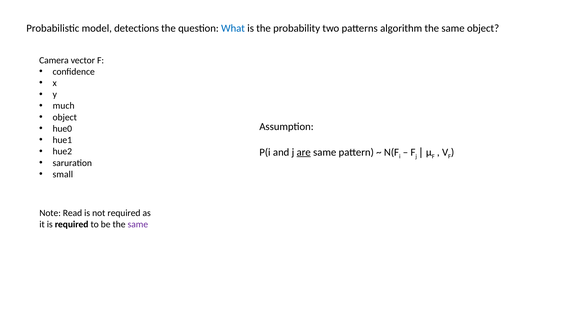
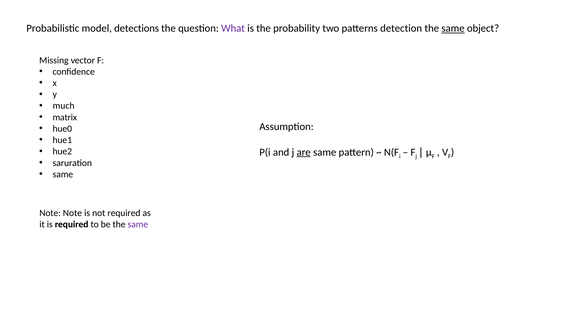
What colour: blue -> purple (233, 28)
algorithm: algorithm -> detection (401, 28)
same underline: none -> present (453, 28)
Camera: Camera -> Missing (54, 60)
object: object -> matrix (65, 117)
small: small -> same (63, 174)
Note Read: Read -> Note (72, 213)
